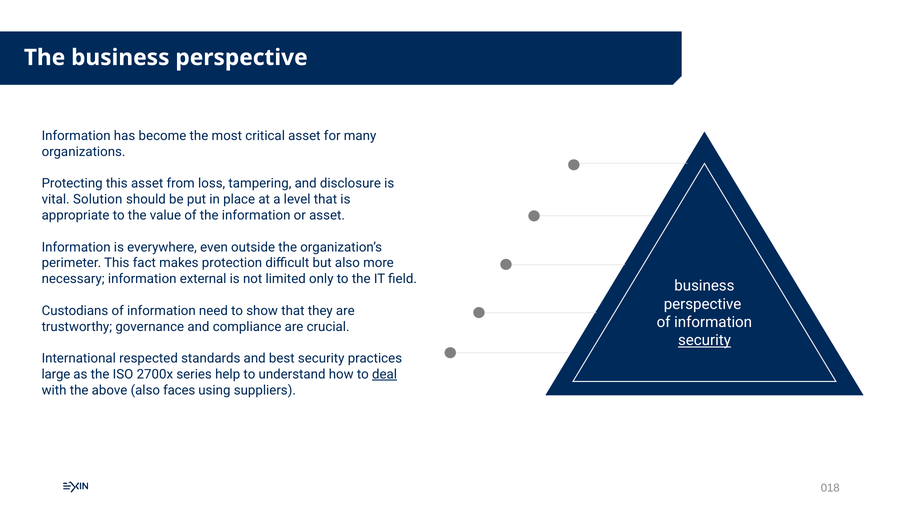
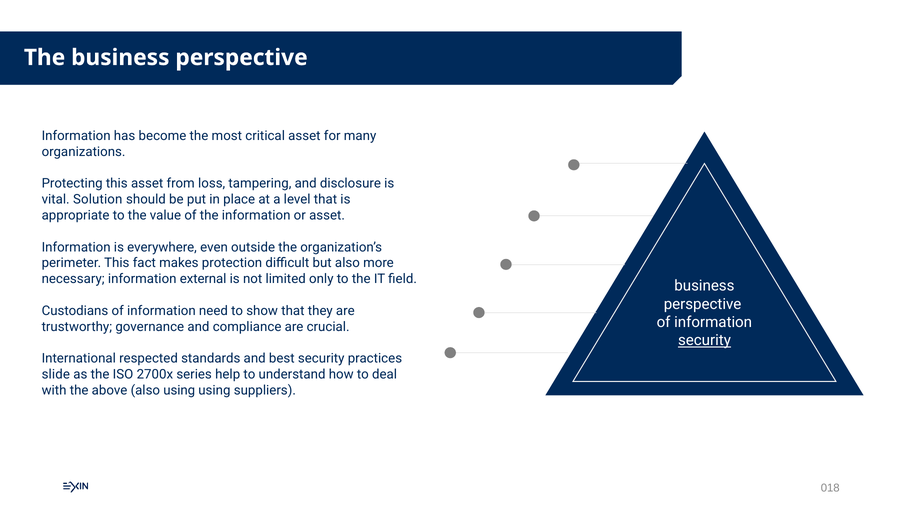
large: large -> slide (56, 375)
deal underline: present -> none (385, 375)
also faces: faces -> using (179, 391)
